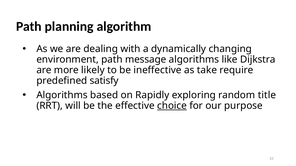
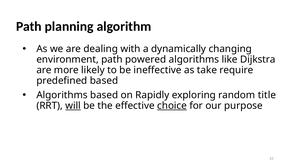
message: message -> powered (146, 60)
predefined satisfy: satisfy -> based (104, 81)
will underline: none -> present (73, 106)
